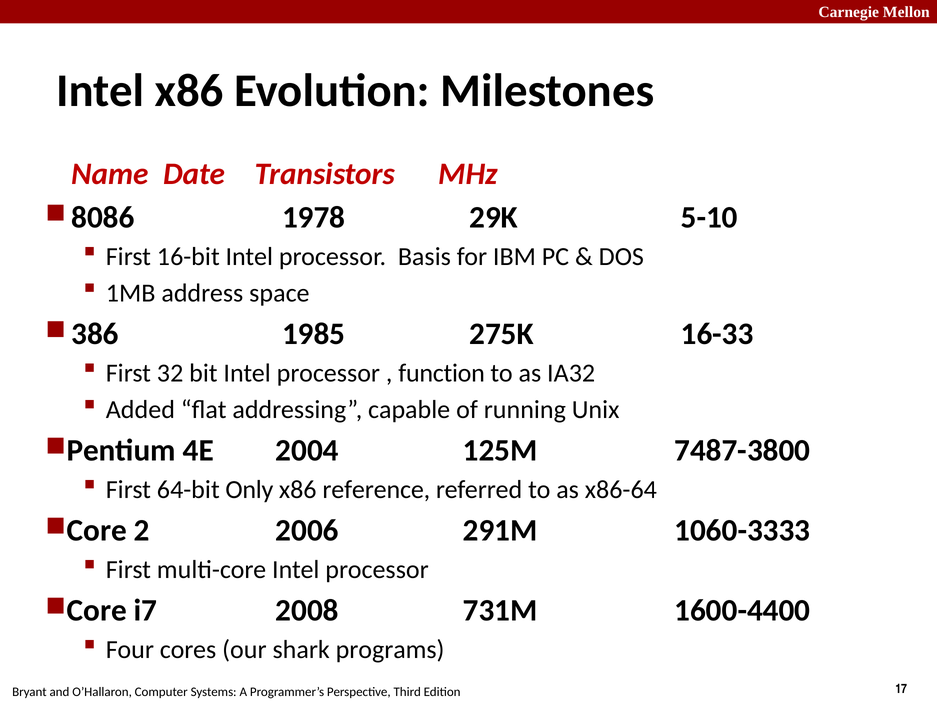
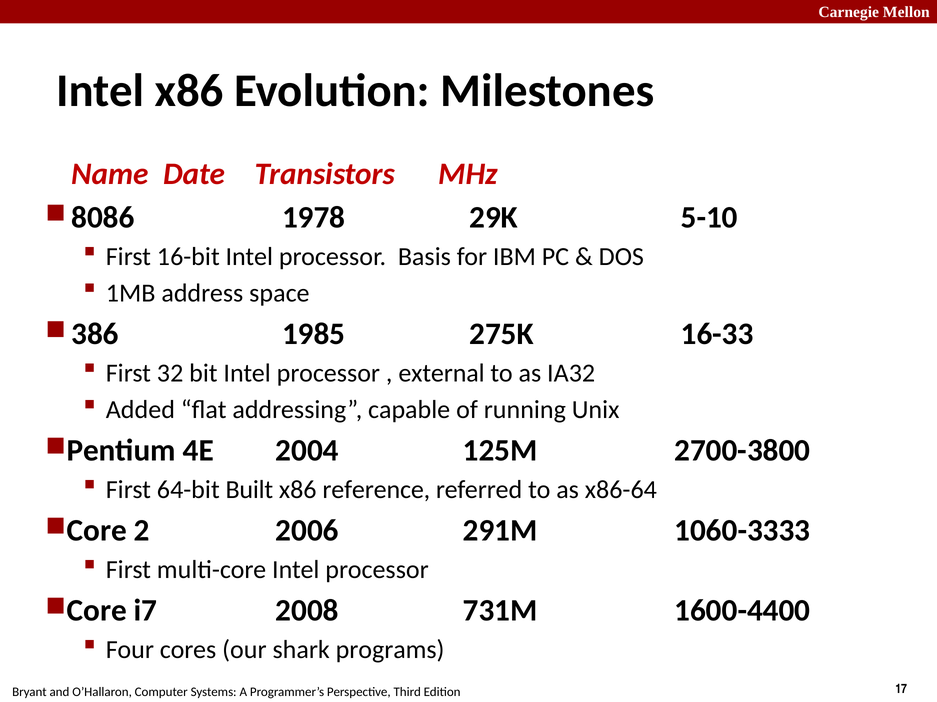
function: function -> external (442, 374)
7487-3800: 7487-3800 -> 2700-3800 (742, 451)
Only: Only -> Built (249, 490)
